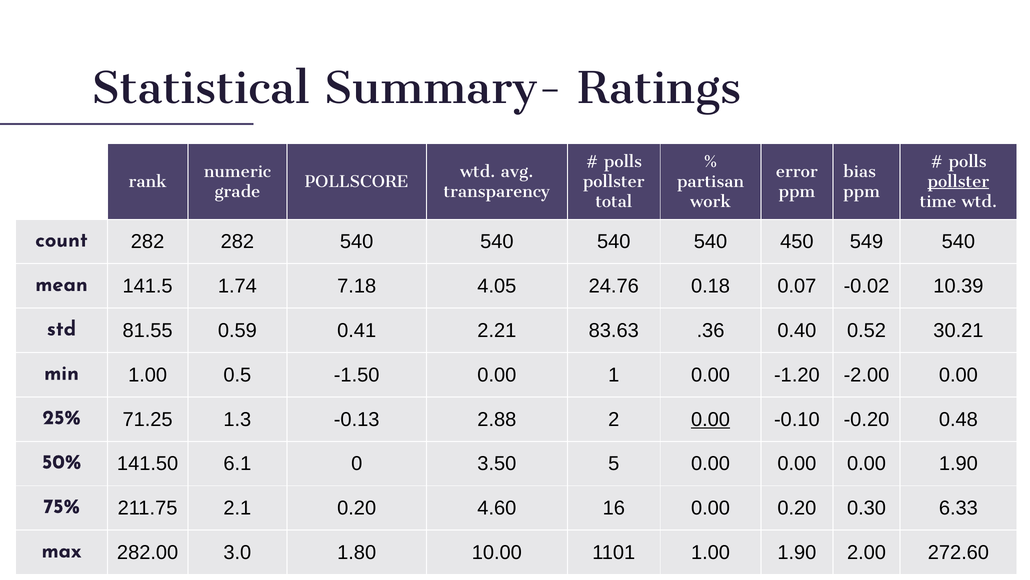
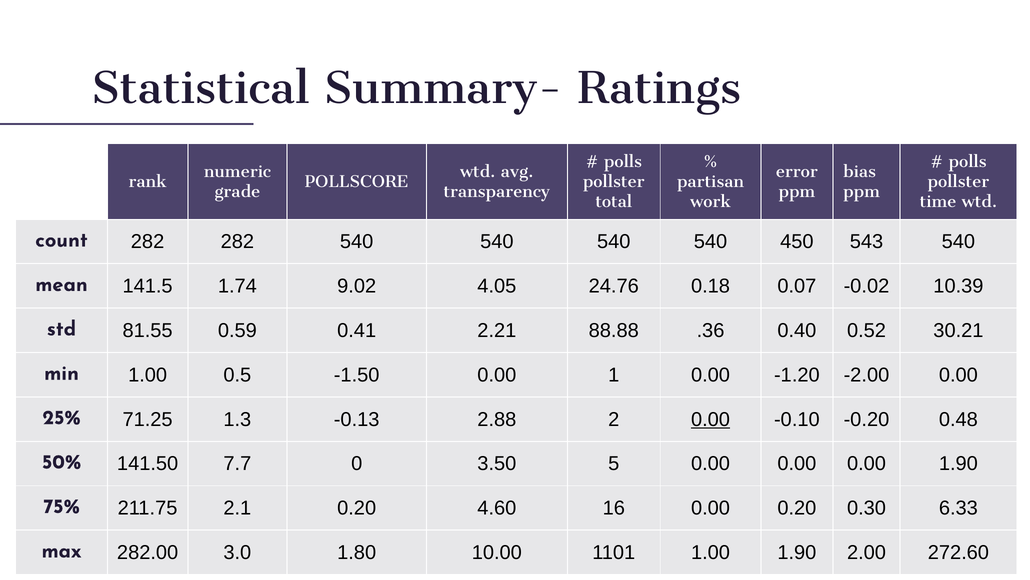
pollster underline: present -> none (958, 182)
549: 549 -> 543 (866, 242)
7.18: 7.18 -> 9.02 (357, 286)
83.63: 83.63 -> 88.88 (614, 330)
6.1: 6.1 -> 7.7 (237, 463)
